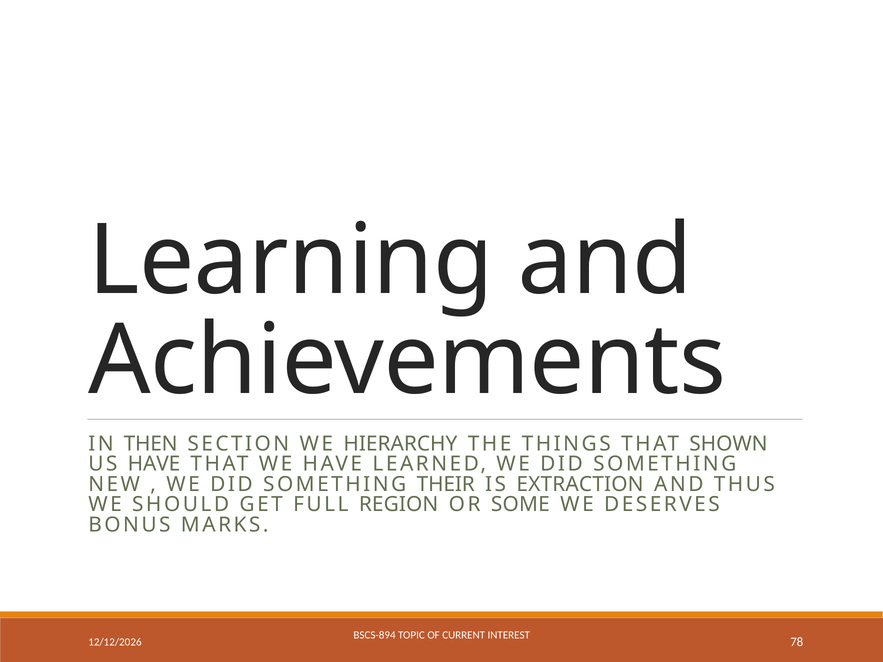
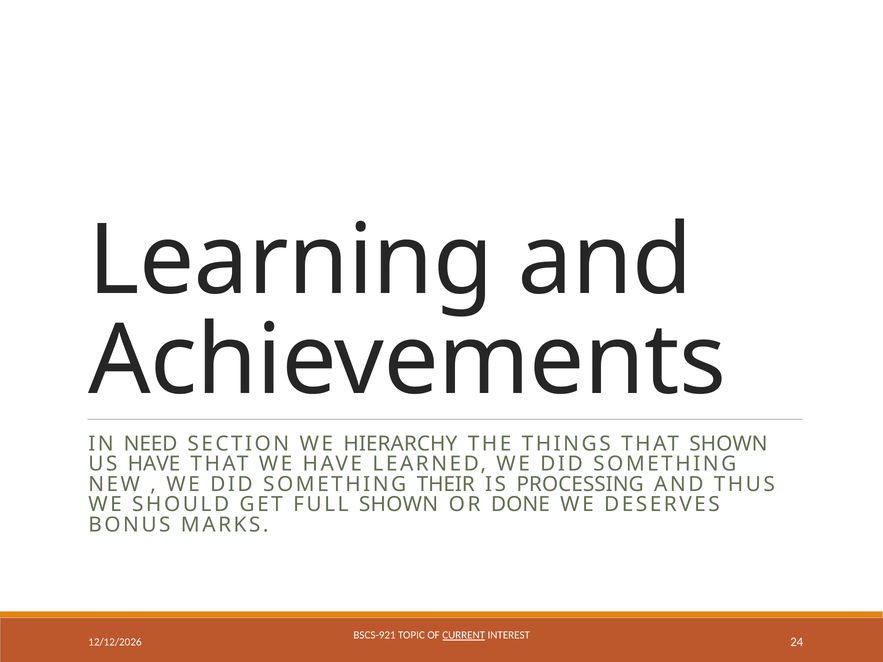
THEN: THEN -> NEED (151, 444)
EXTRACTION: EXTRACTION -> PROCESSING (580, 484)
FULL REGION: REGION -> SHOWN (399, 505)
SOME: SOME -> DONE (520, 505)
BSCS-894: BSCS-894 -> BSCS-921 (375, 636)
CURRENT underline: none -> present (464, 636)
78: 78 -> 24 (797, 642)
